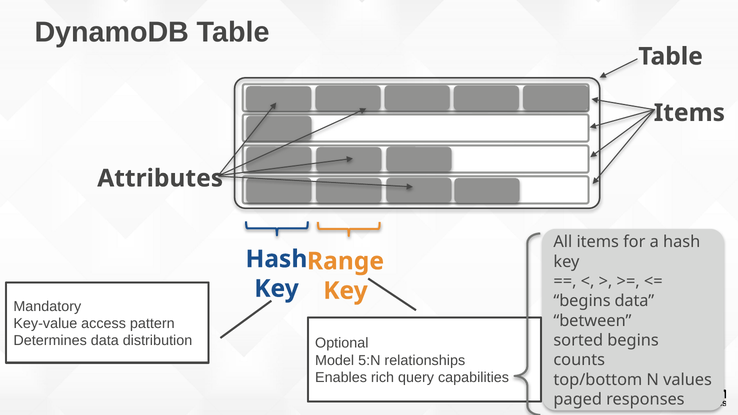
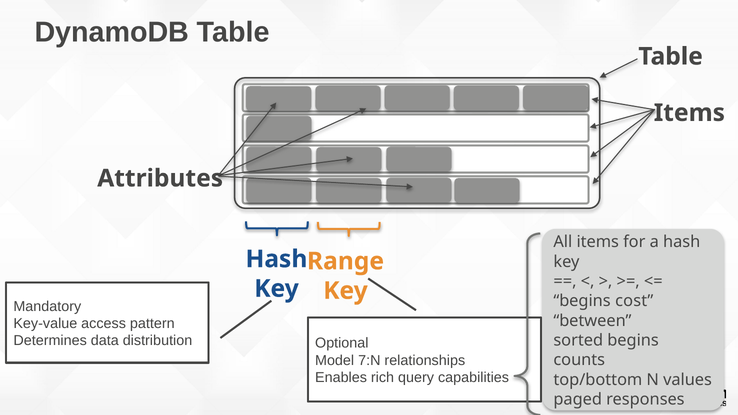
begins data: data -> cost (634, 301)
5:N: 5:N -> 7:N (369, 361)
